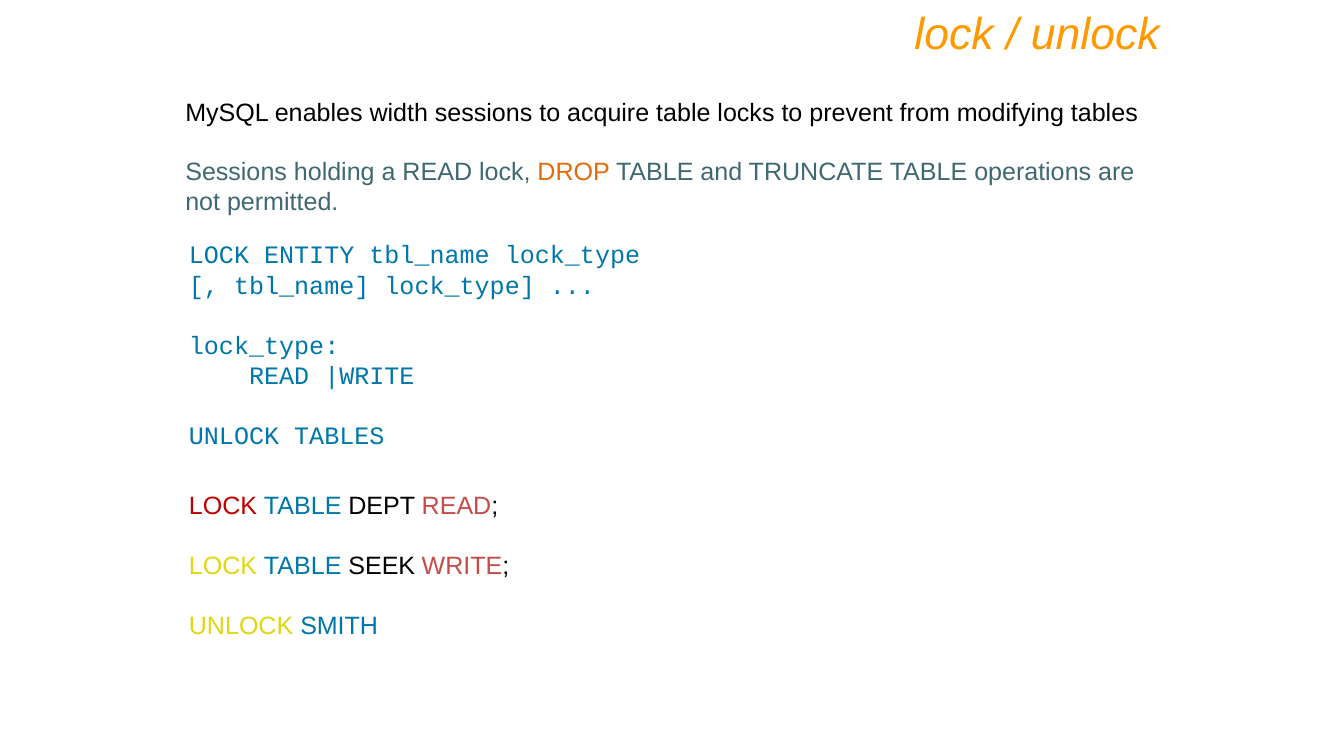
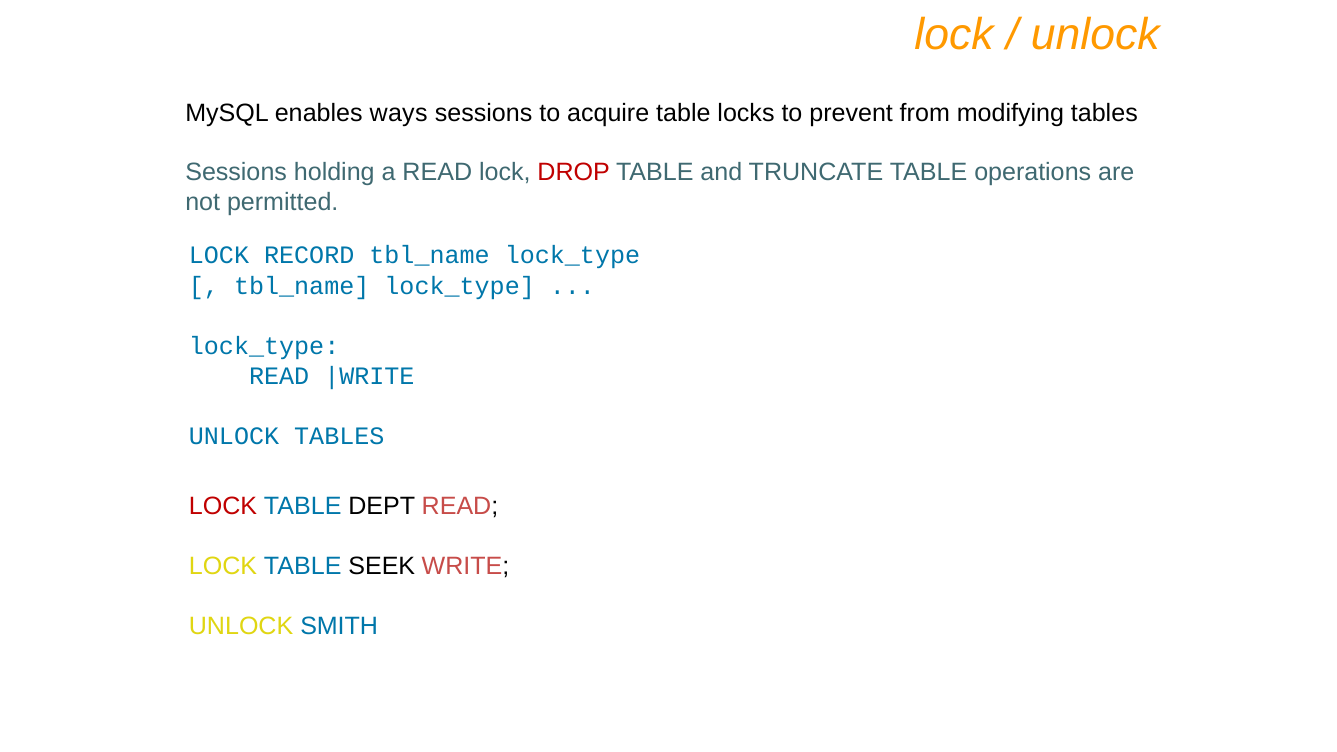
width: width -> ways (399, 114)
DROP colour: orange -> red (574, 172)
ENTITY: ENTITY -> RECORD (309, 256)
